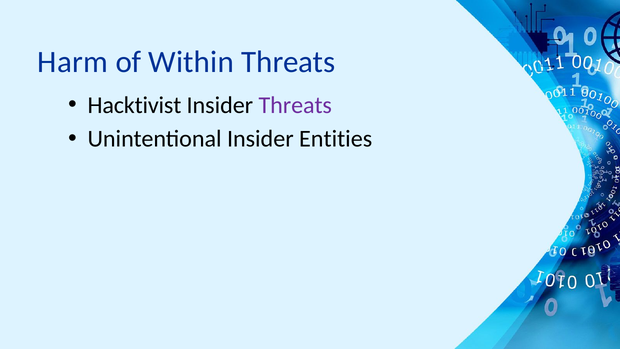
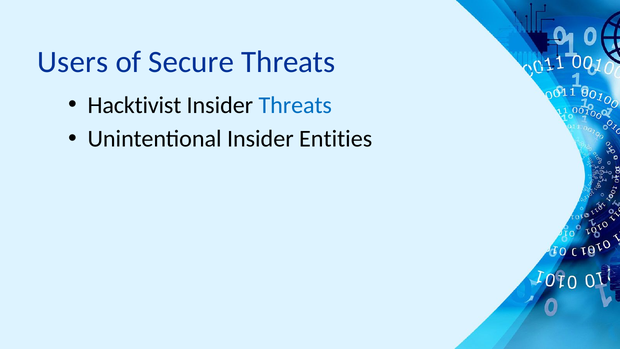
Harm: Harm -> Users (73, 62)
Within: Within -> Secure (191, 62)
Threats colour: purple -> blue (295, 105)
